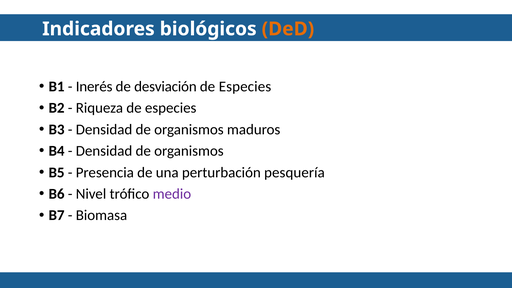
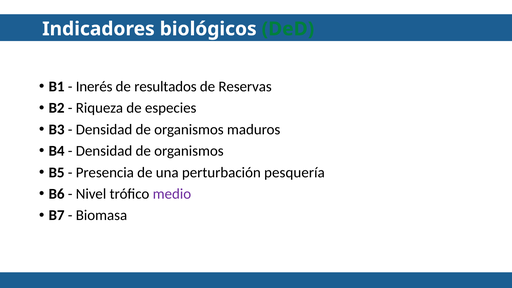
DeD colour: orange -> green (288, 29)
desviación: desviación -> resultados (165, 87)
Especies: Especies -> Reservas (245, 87)
